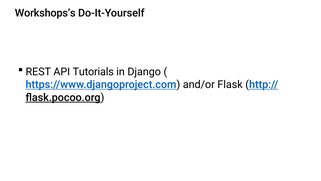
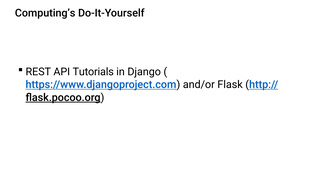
Workshops’s: Workshops’s -> Computing’s (45, 13)
